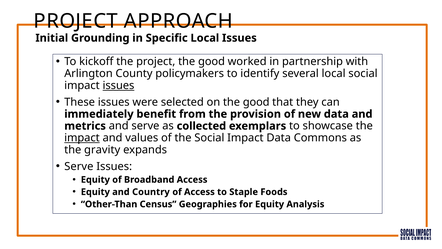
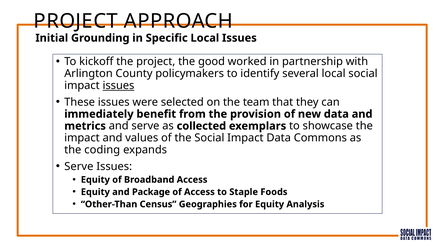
on the good: good -> team (256, 102)
impact underline: present -> none (82, 138)
gravity: gravity -> coding (102, 150)
Country: Country -> Package (151, 192)
